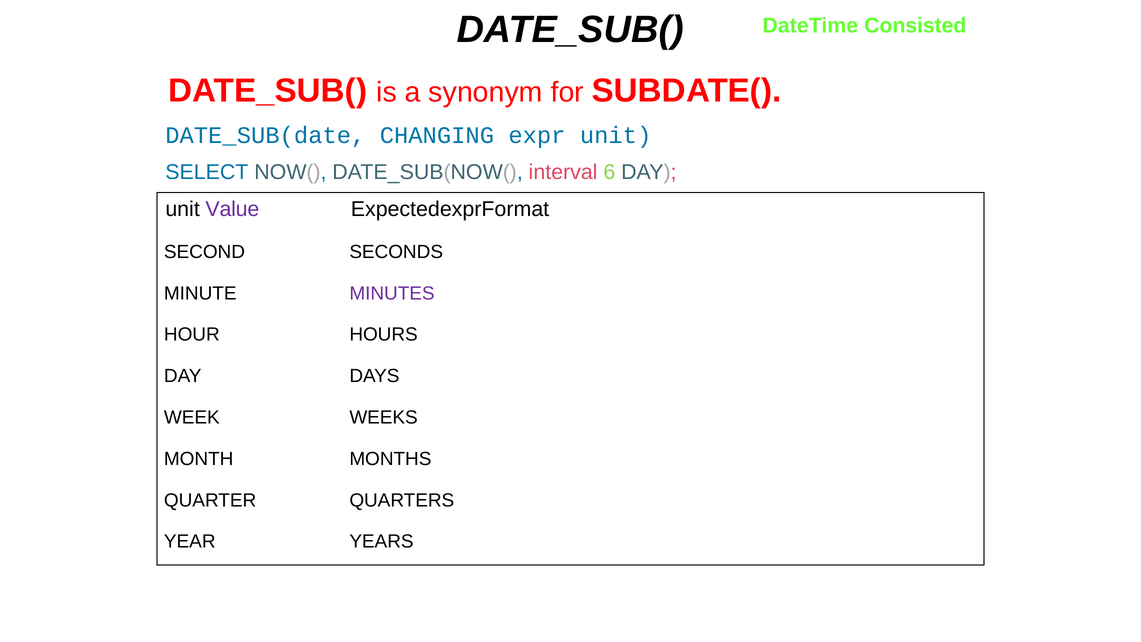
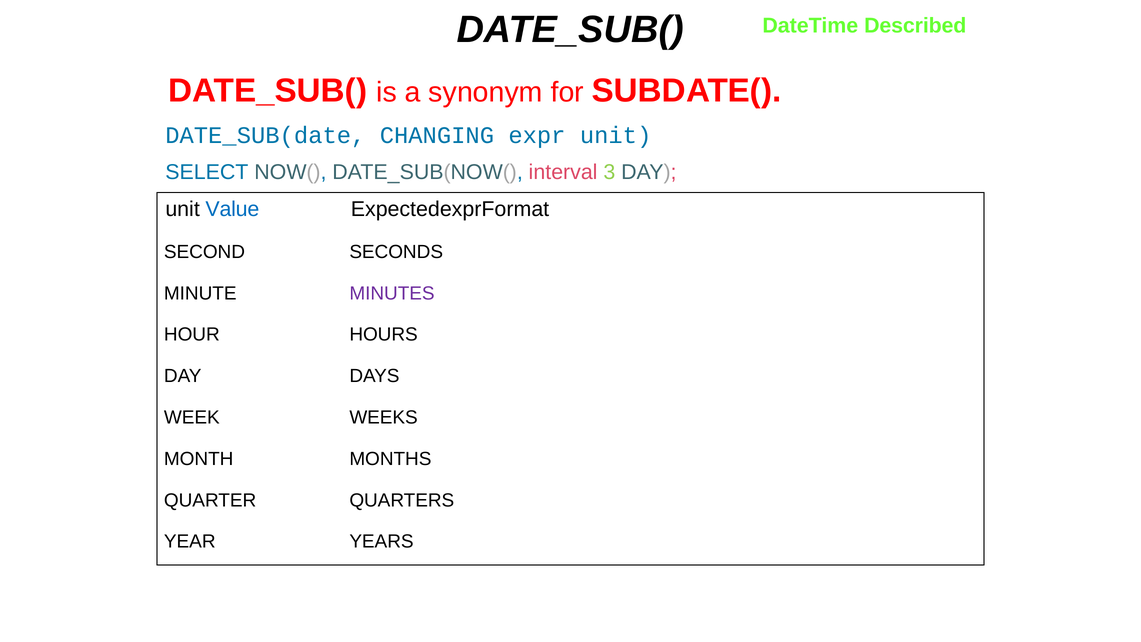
Consisted: Consisted -> Described (915, 26)
6: 6 -> 3 (609, 172)
Value colour: purple -> blue (232, 209)
